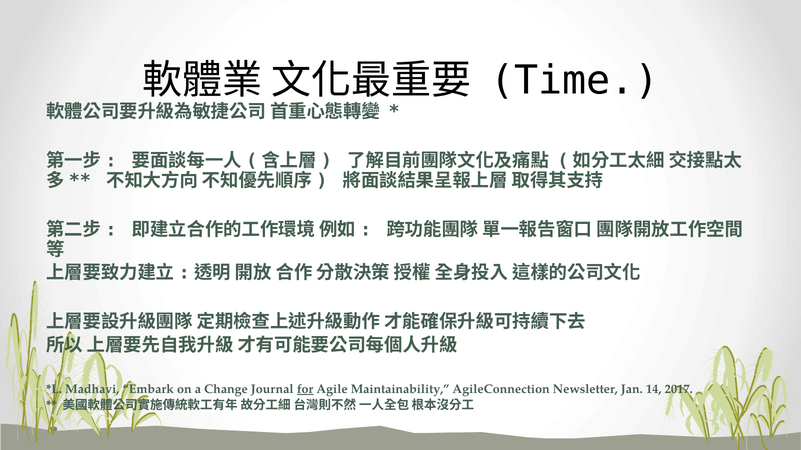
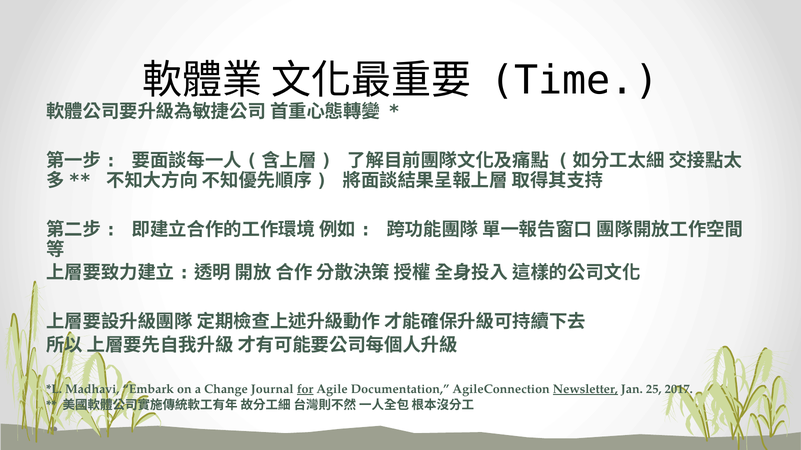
Maintainability: Maintainability -> Documentation (400, 390)
Newsletter underline: none -> present (585, 390)
14: 14 -> 25 (654, 390)
